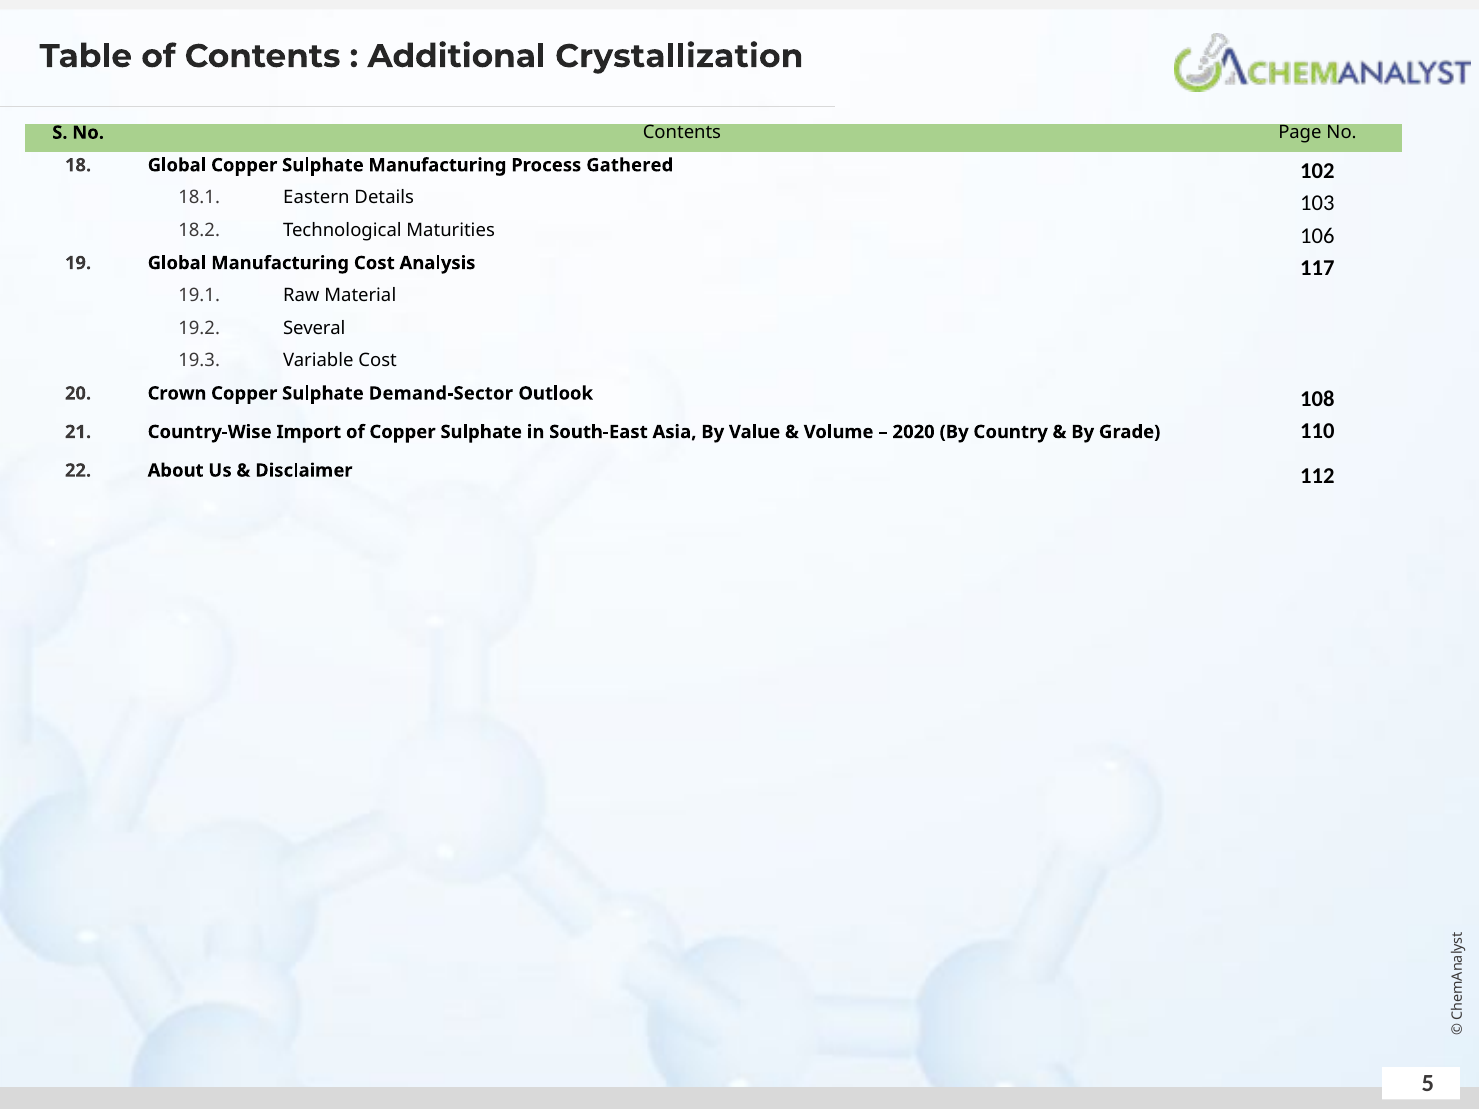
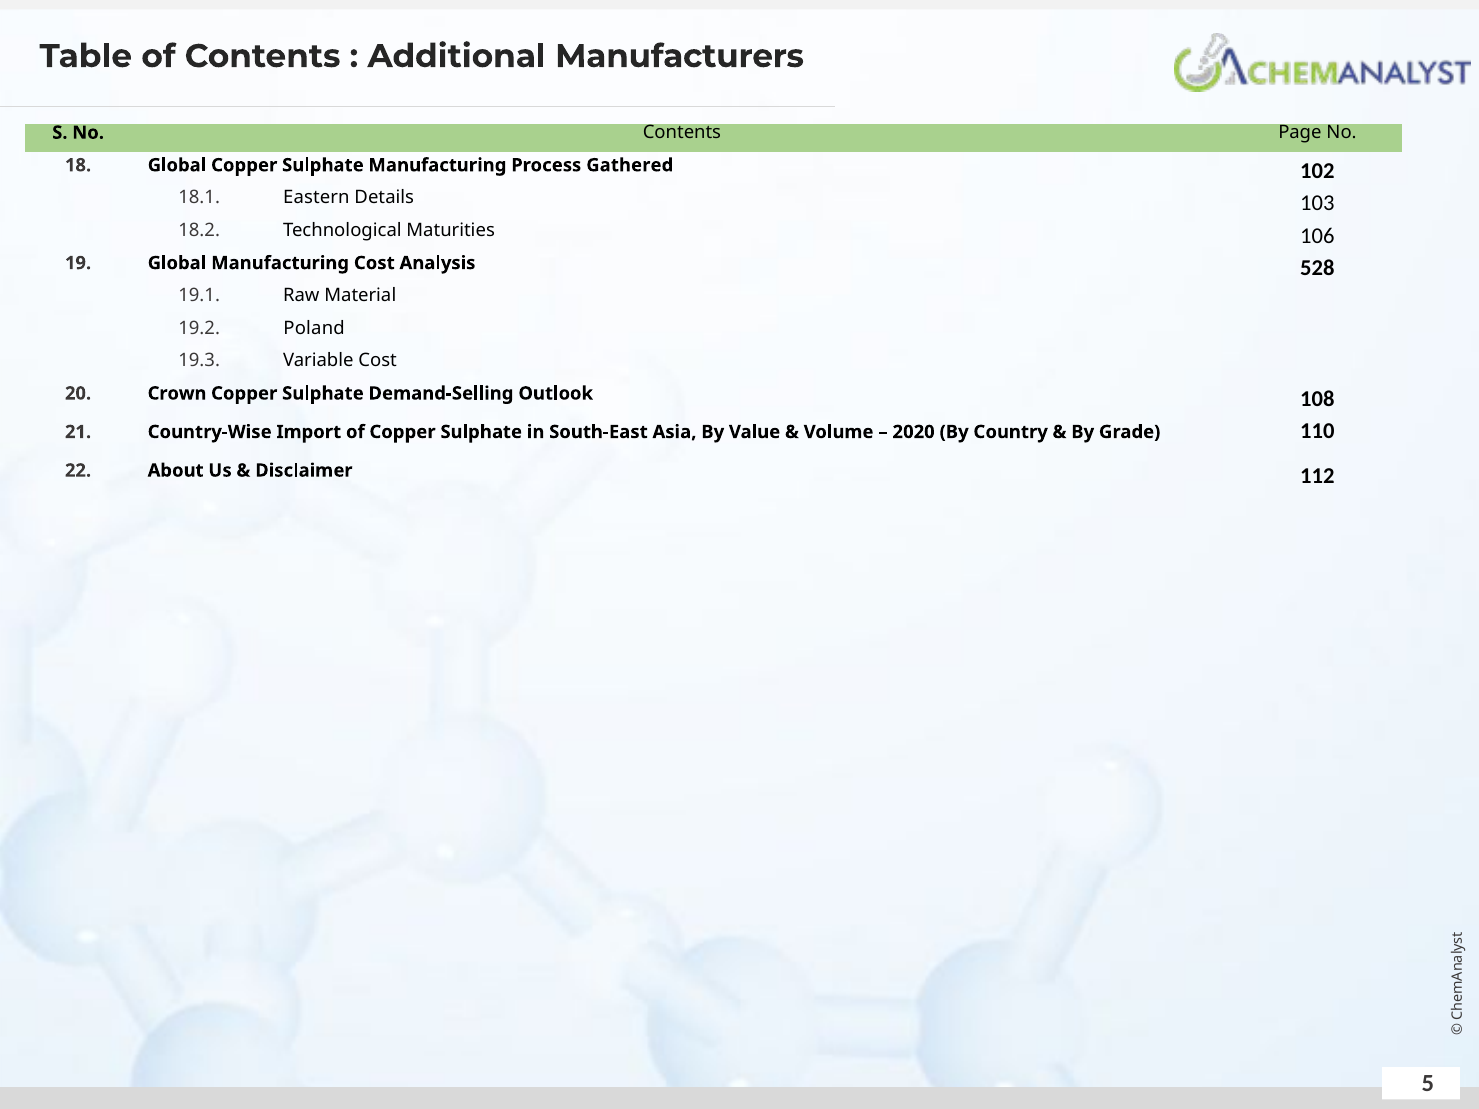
Crystallization: Crystallization -> Manufacturers (680, 56)
117: 117 -> 528 (1317, 268)
Several: Several -> Poland (314, 328)
Demand-Sector: Demand-Sector -> Demand-Selling (441, 394)
